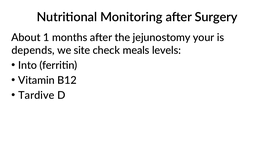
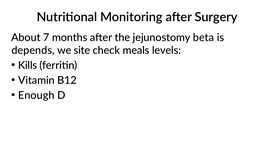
1: 1 -> 7 (46, 37)
your: your -> beta (204, 37)
Into: Into -> Kills (28, 65)
Tardive: Tardive -> Enough (36, 95)
